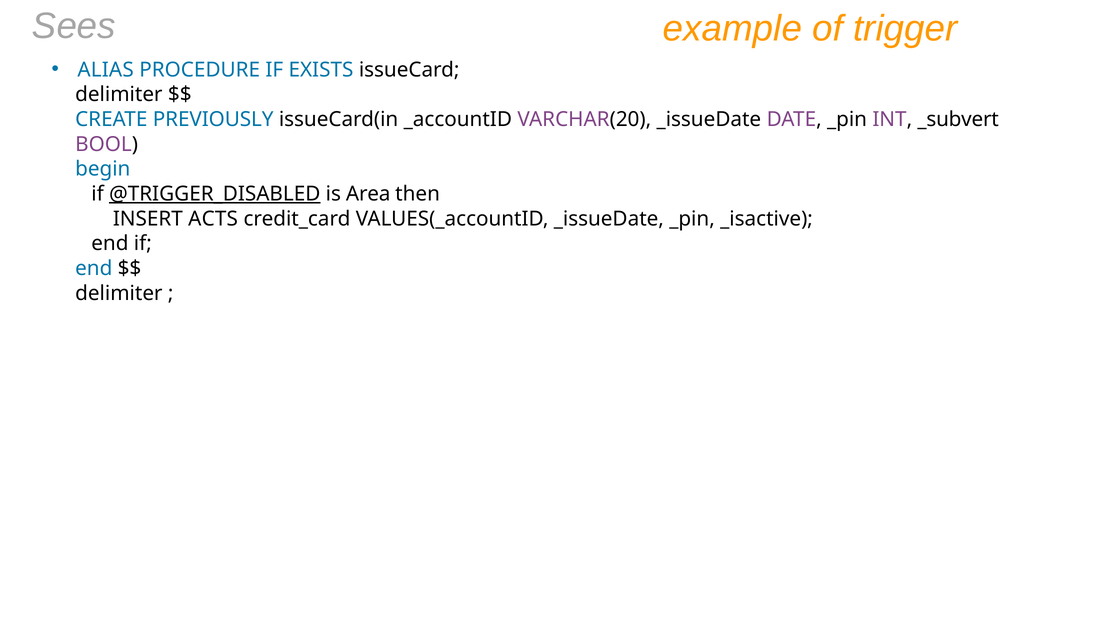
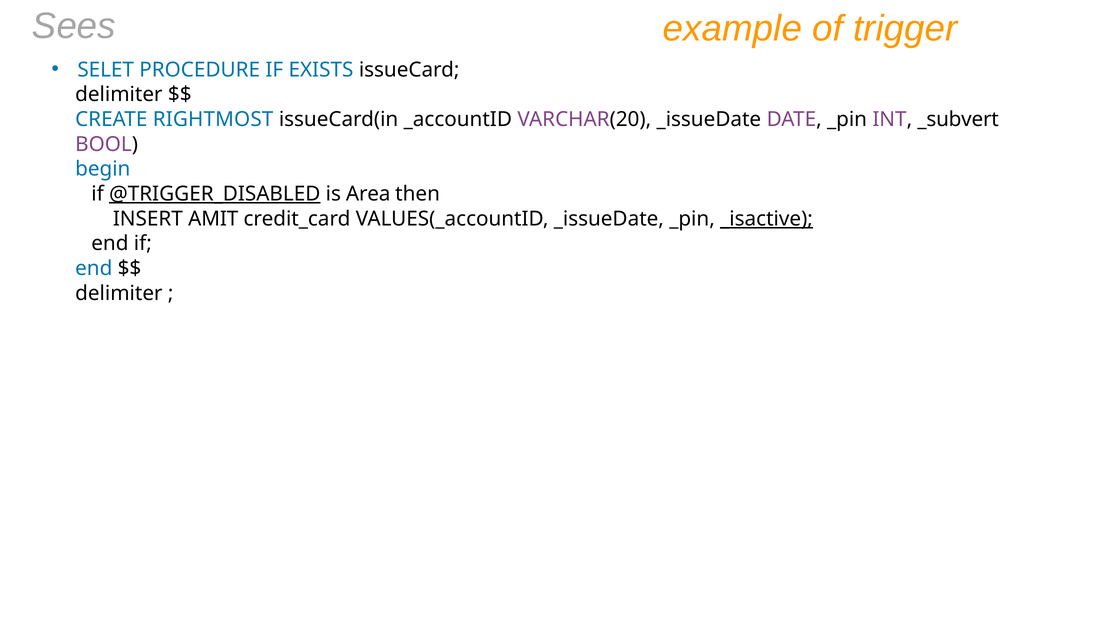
ALIAS: ALIAS -> SELET (106, 70)
PREVIOUSLY: PREVIOUSLY -> RIGHTMOST (213, 119)
ACTS: ACTS -> AMIT (213, 219)
_isactive underline: none -> present (767, 219)
